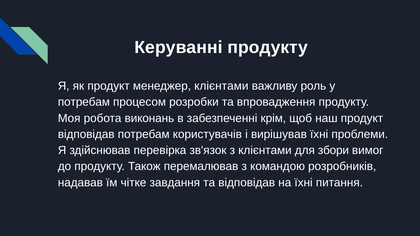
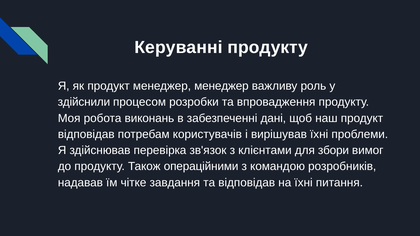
менеджер клієнтами: клієнтами -> менеджер (221, 86)
потребам: потребам -> здійснили (84, 102)
крім: крім -> дані (273, 118)
перемалював: перемалював -> операційними (201, 167)
